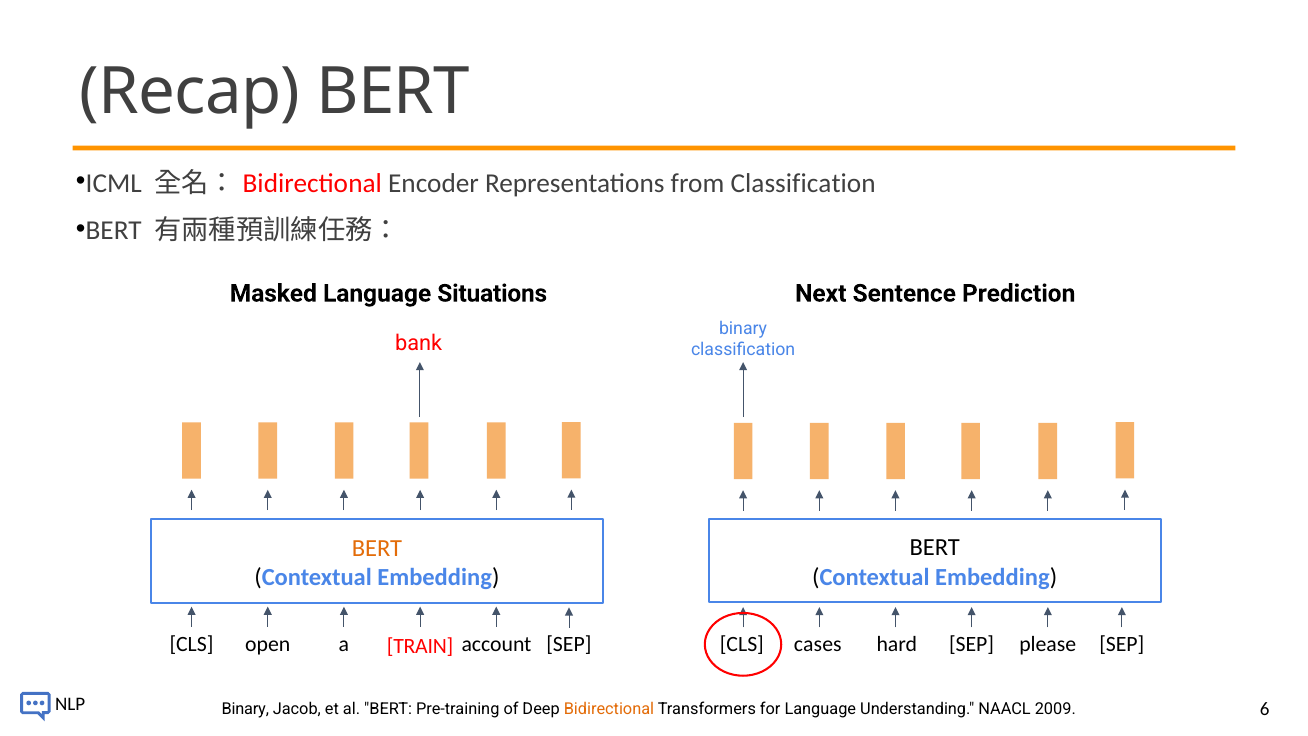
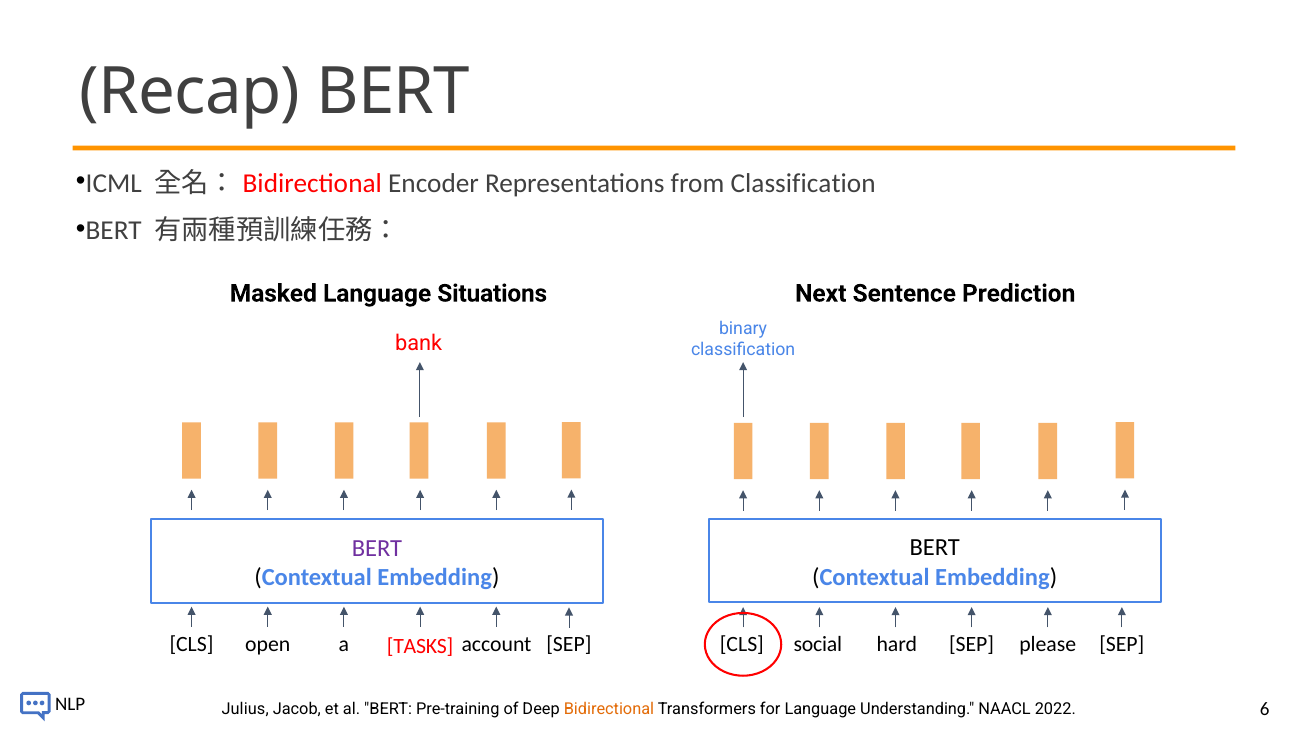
BERT colour: orange -> purple (377, 548)
TRAIN: TRAIN -> TASKS (420, 646)
cases: cases -> social (818, 644)
Binary: Binary -> Julius (245, 709)
2009: 2009 -> 2022 (1055, 709)
